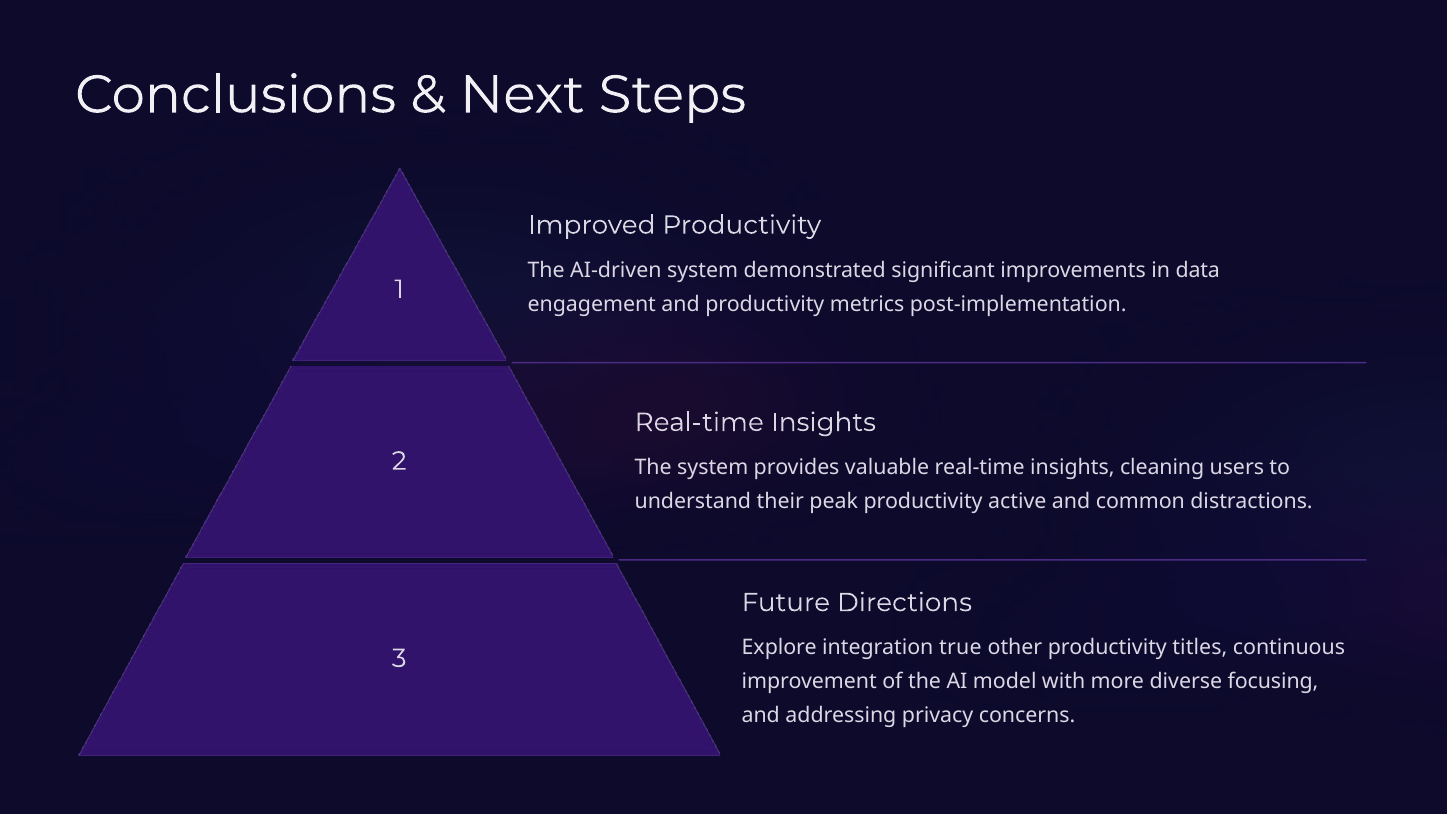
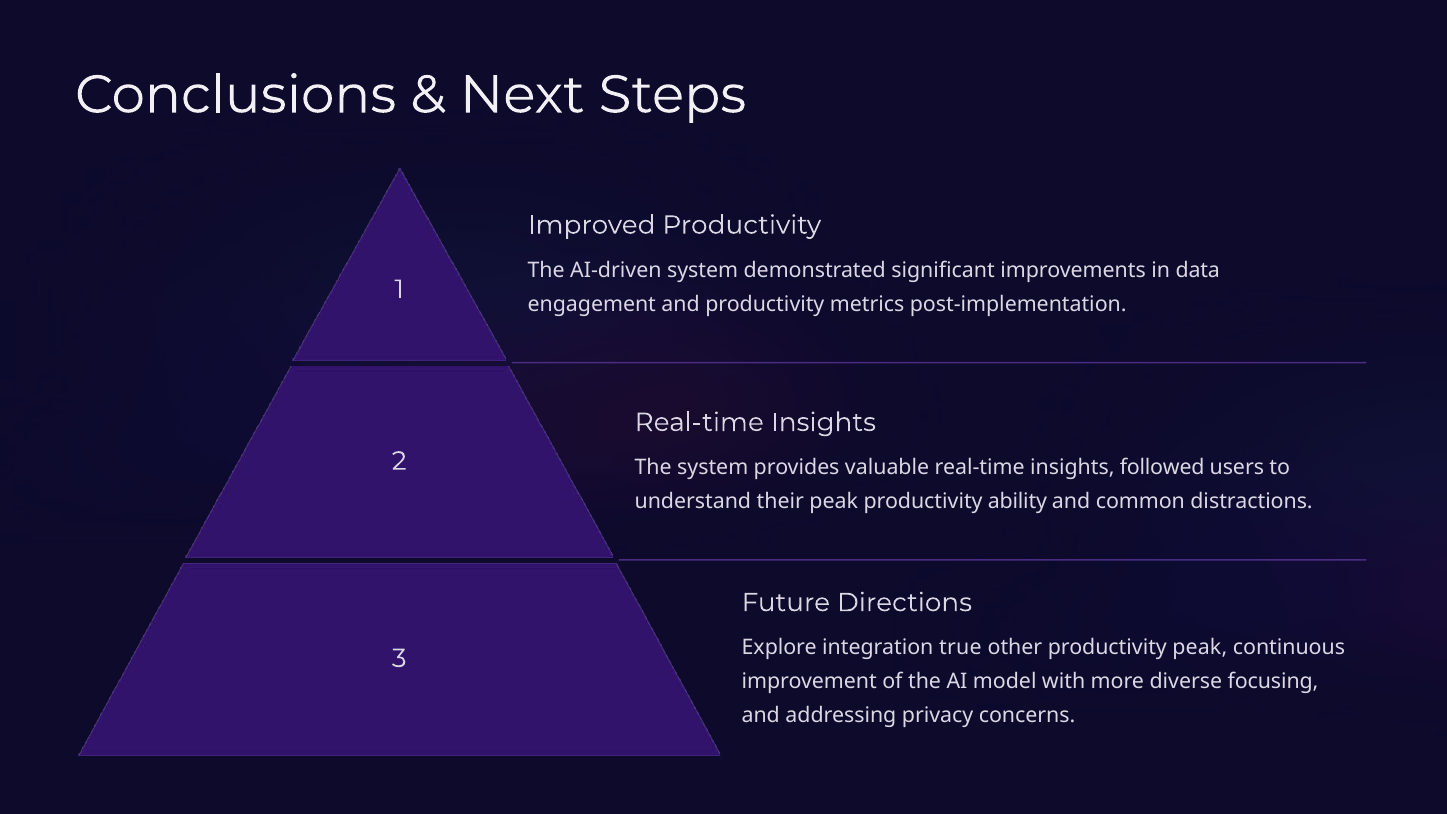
cleaning: cleaning -> followed (1162, 467)
active: active -> ability (1017, 501)
productivity titles: titles -> peak (1200, 648)
